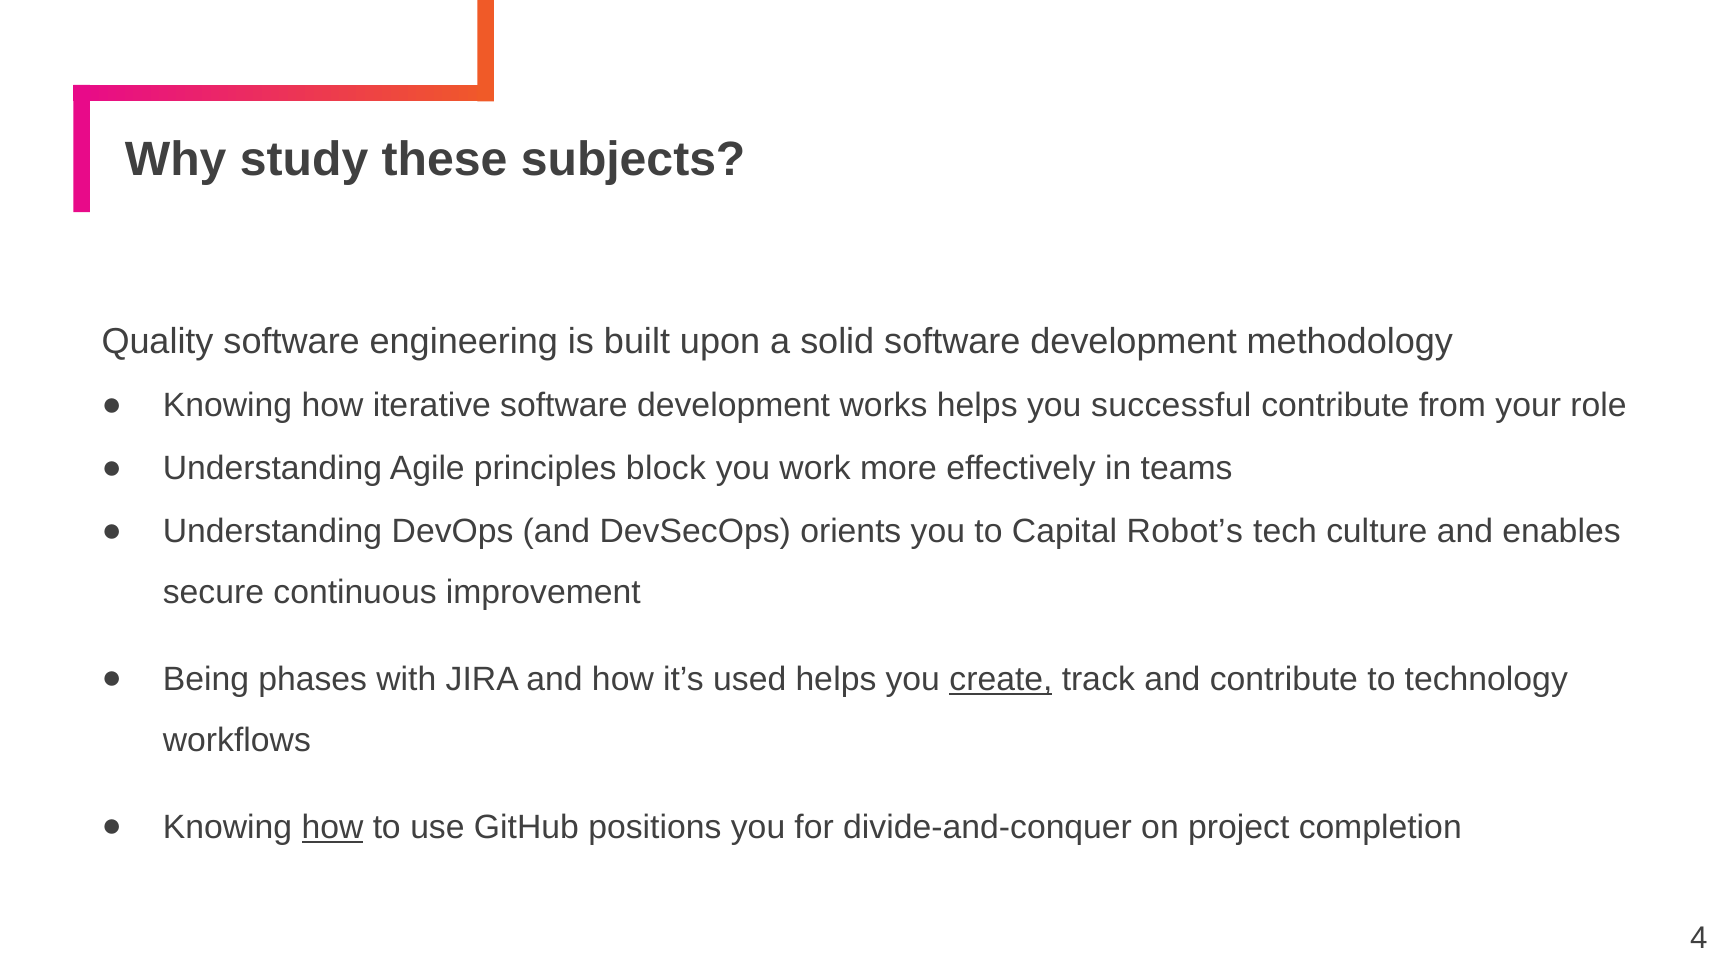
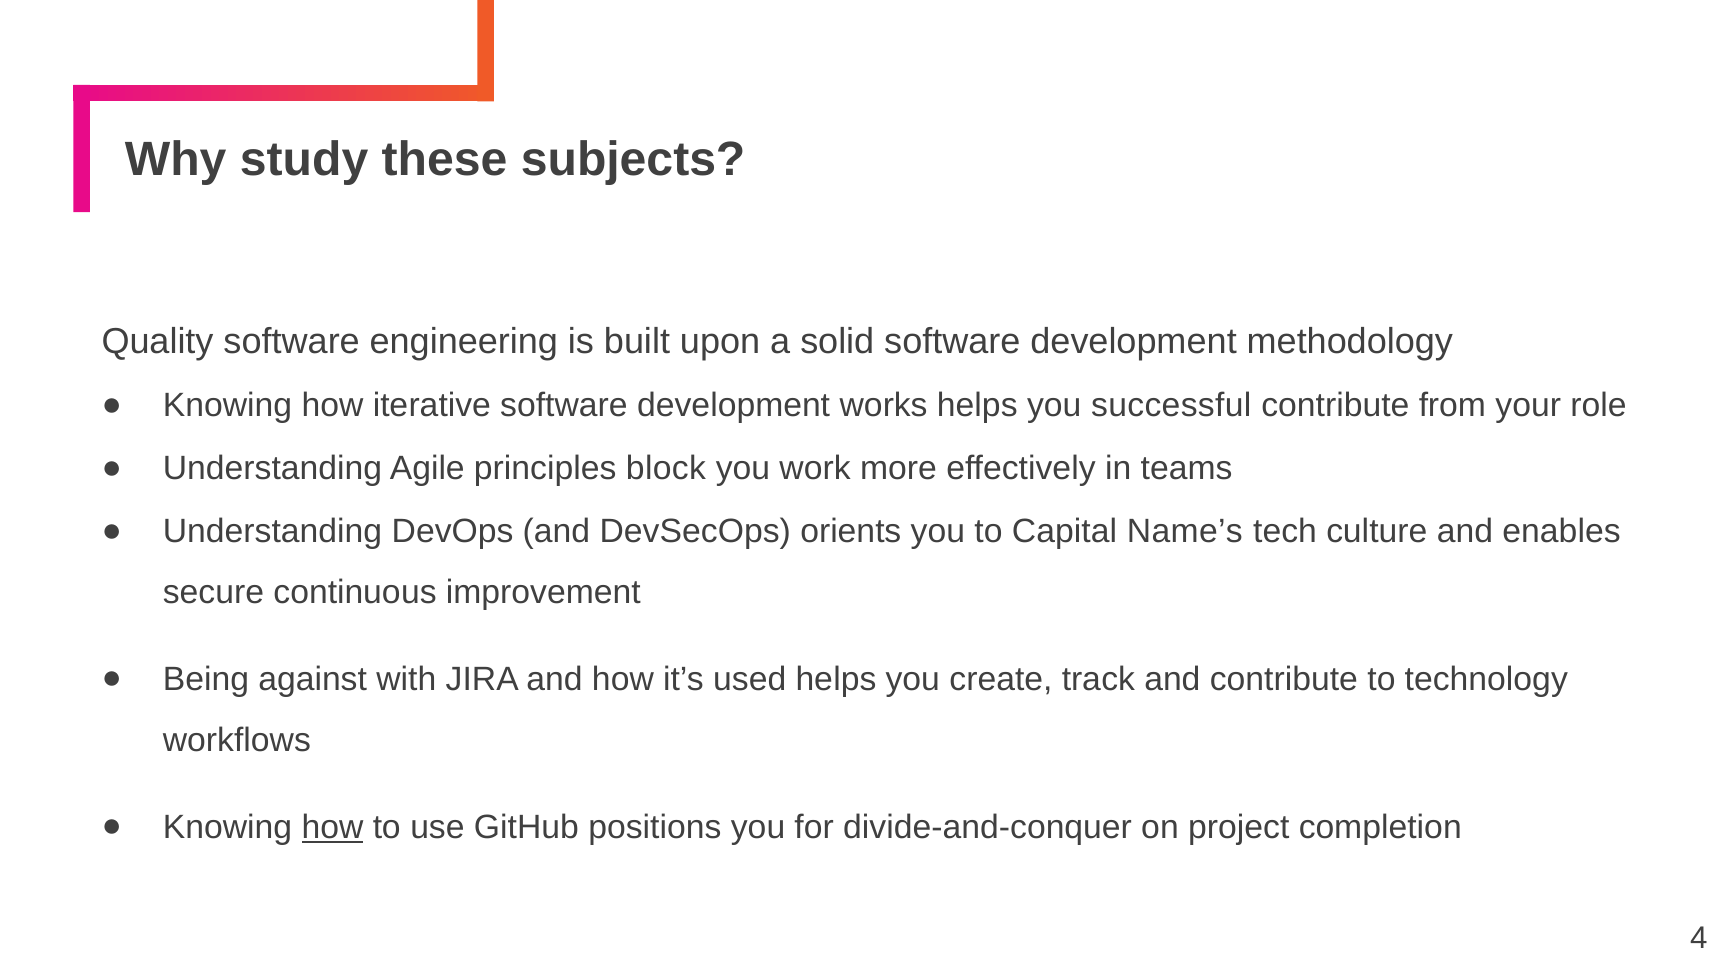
Robot’s: Robot’s -> Name’s (1185, 532)
phases: phases -> against (313, 680)
create underline: present -> none (1001, 680)
